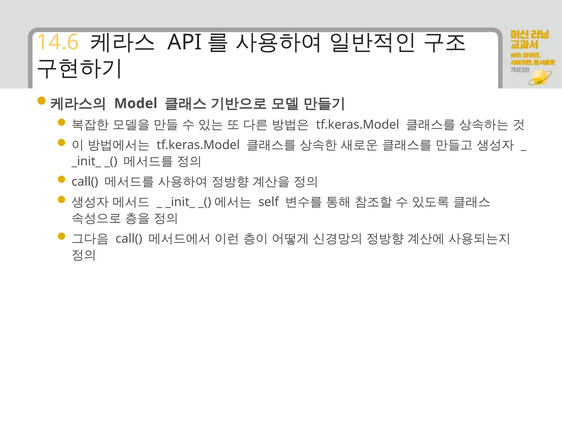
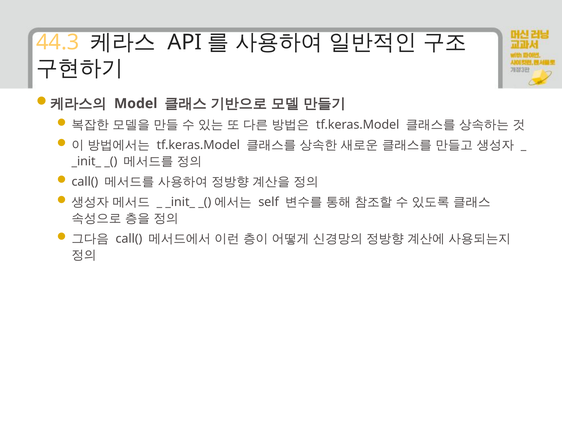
14.6: 14.6 -> 44.3 (58, 42)
